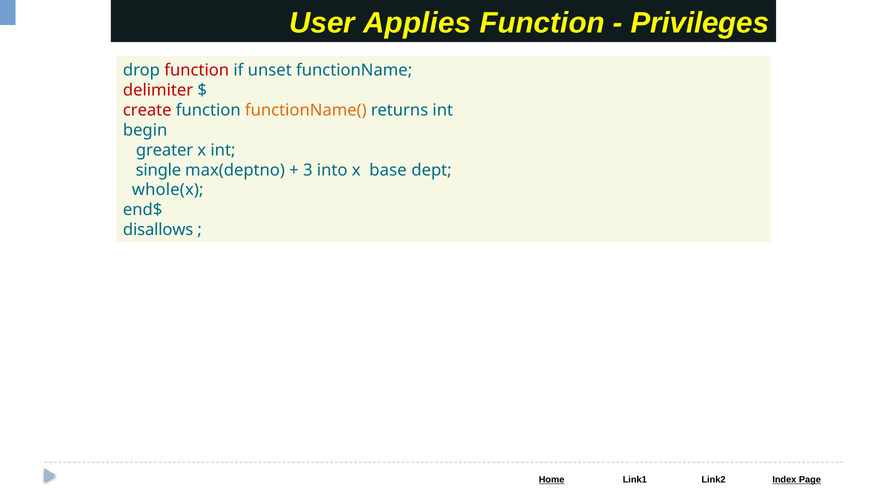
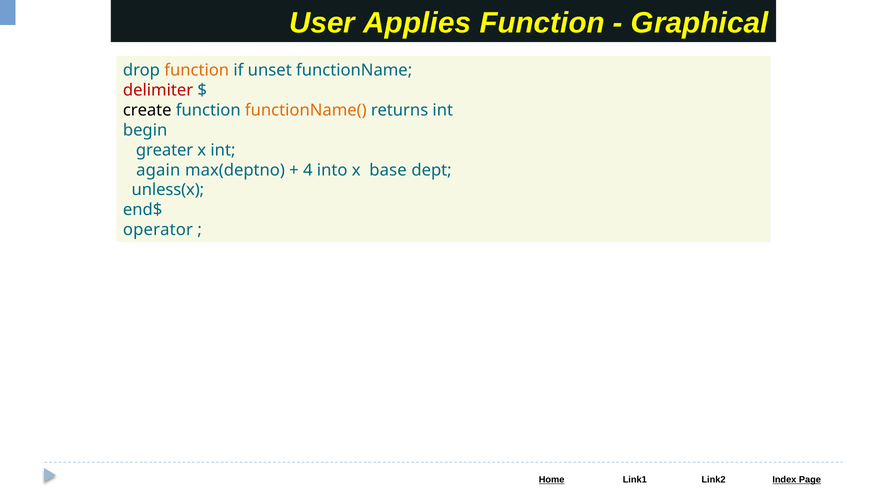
Privileges: Privileges -> Graphical (700, 23)
function colour: red -> orange (197, 70)
create colour: red -> black (147, 110)
single: single -> again (158, 170)
3: 3 -> 4 (308, 170)
whole(x: whole(x -> unless(x (168, 190)
disallows: disallows -> operator (158, 230)
